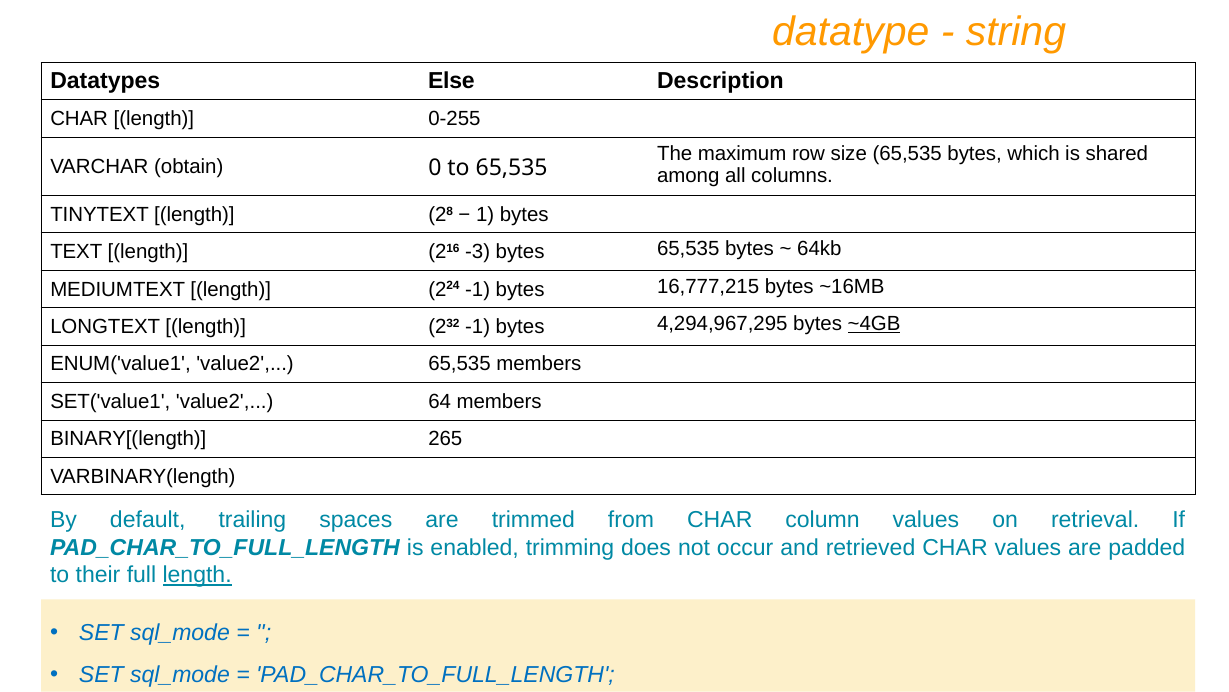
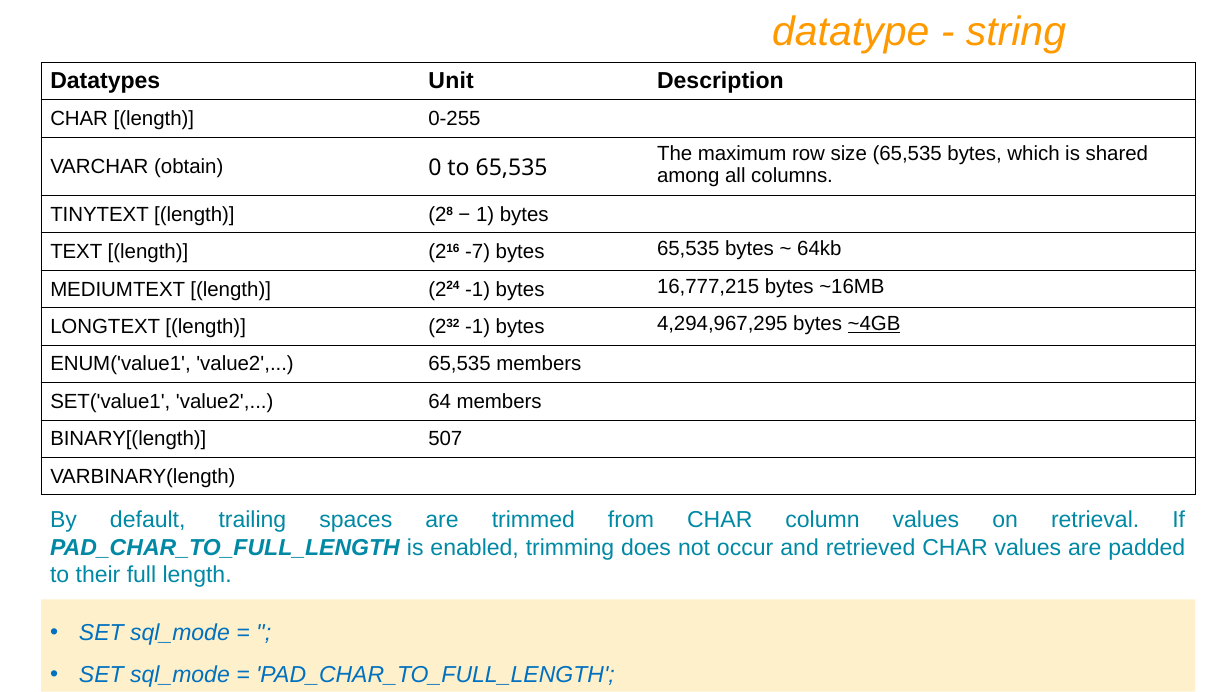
Else: Else -> Unit (451, 80)
-3: -3 -> -7 (478, 252)
265: 265 -> 507 (445, 438)
length underline: present -> none (197, 575)
